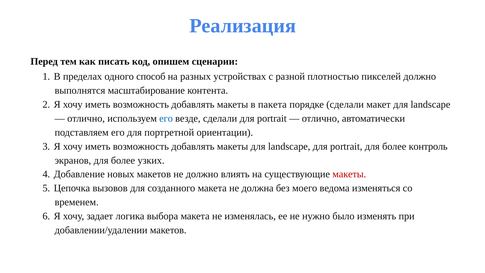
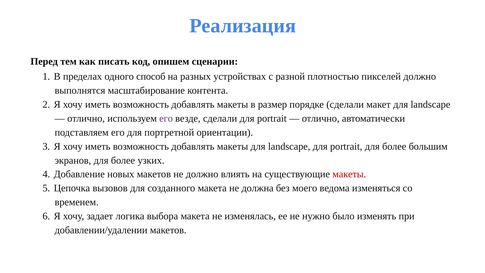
пакета: пакета -> размер (272, 104)
его colour: blue -> purple (166, 118)
контроль: контроль -> большим (428, 146)
